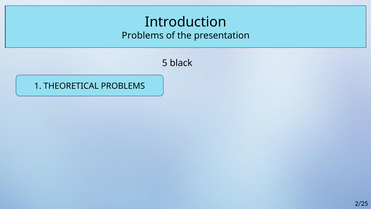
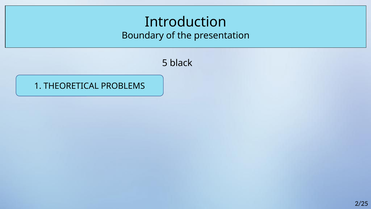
Problems: Problems -> Boundary (143, 36)
